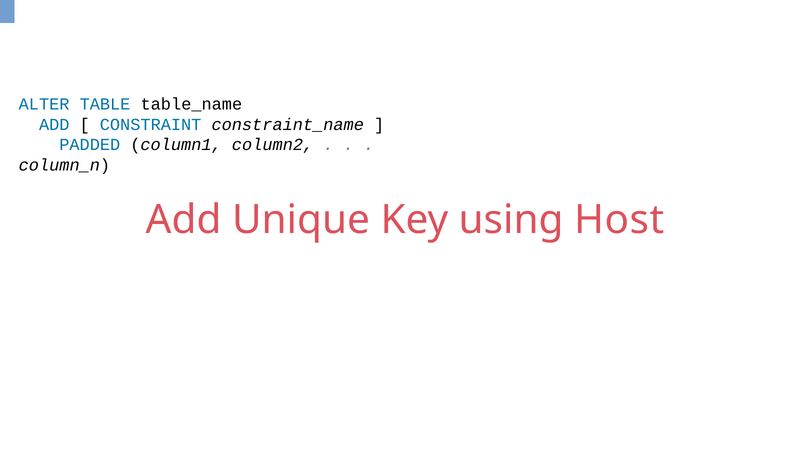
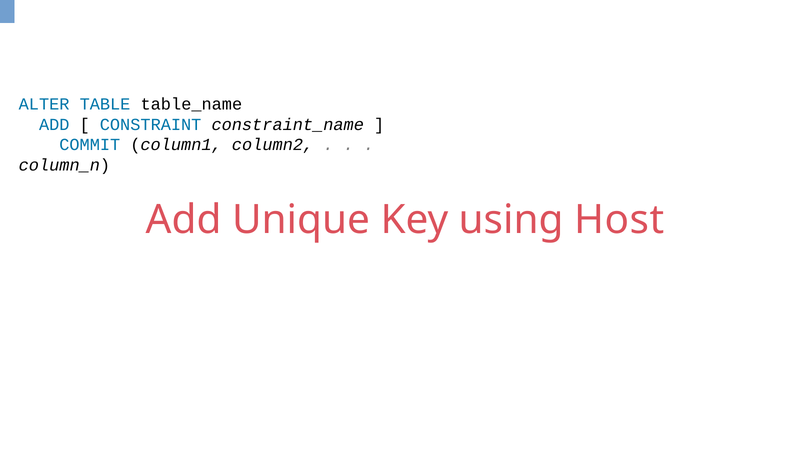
PADDED: PADDED -> COMMIT (90, 145)
